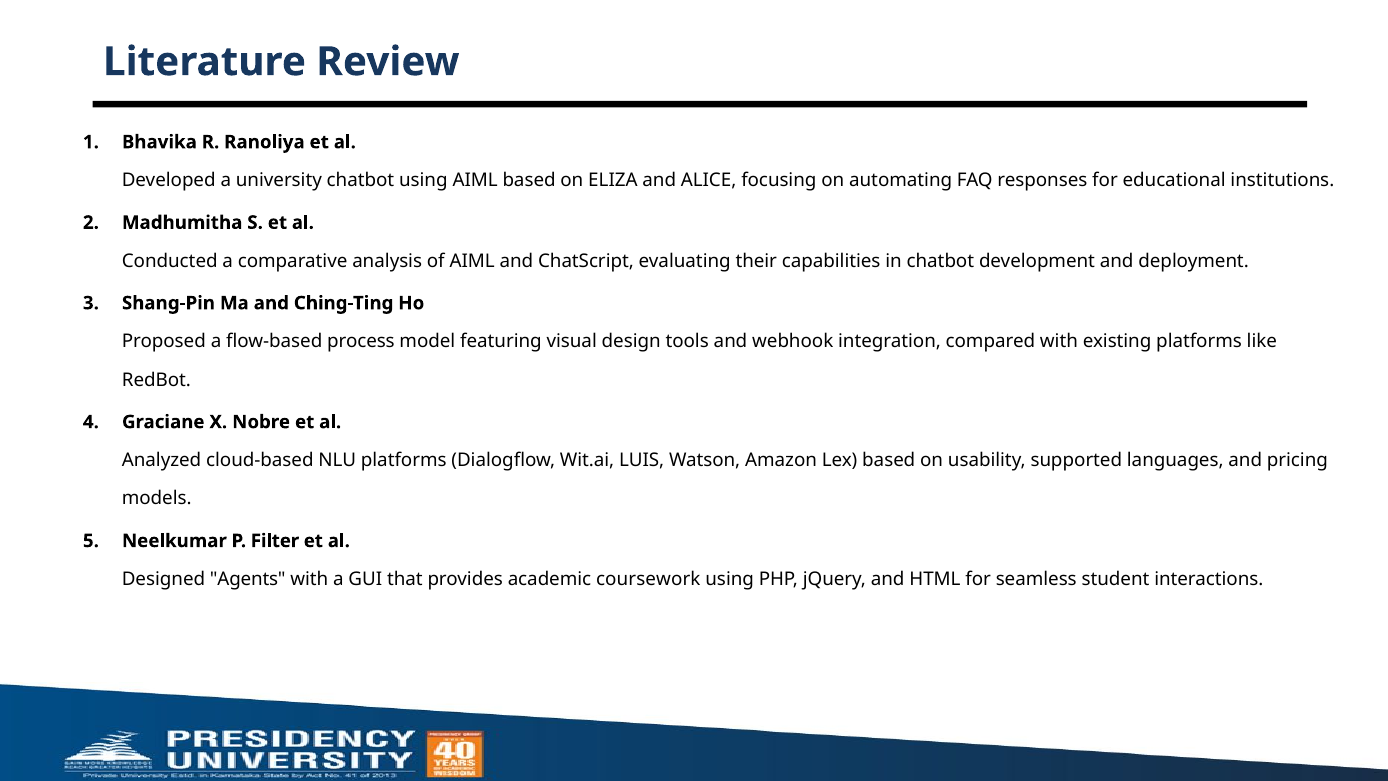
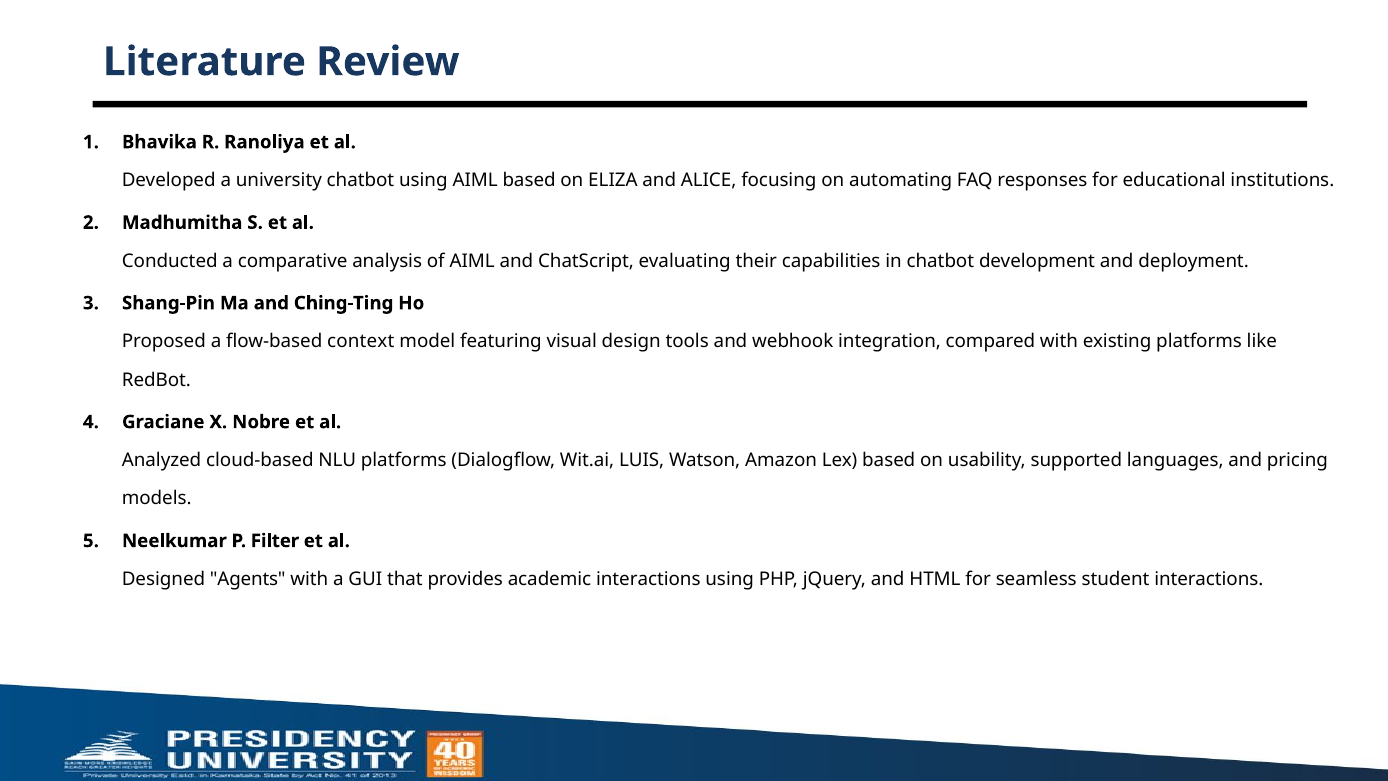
process: process -> context (361, 341)
academic coursework: coursework -> interactions (648, 579)
